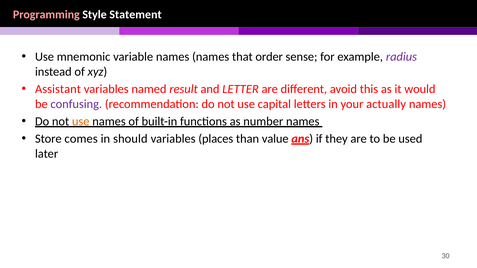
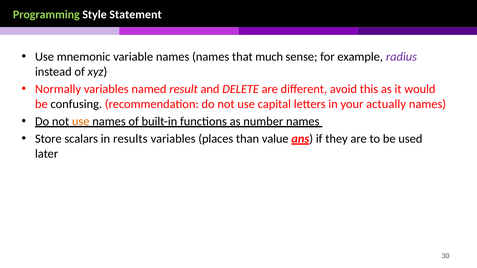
Programming colour: pink -> light green (46, 14)
order: order -> much (269, 57)
Assistant: Assistant -> Normally (58, 89)
LETTER: LETTER -> DELETE (241, 89)
confusing colour: purple -> black (76, 104)
comes: comes -> scalars (81, 139)
should: should -> results (130, 139)
